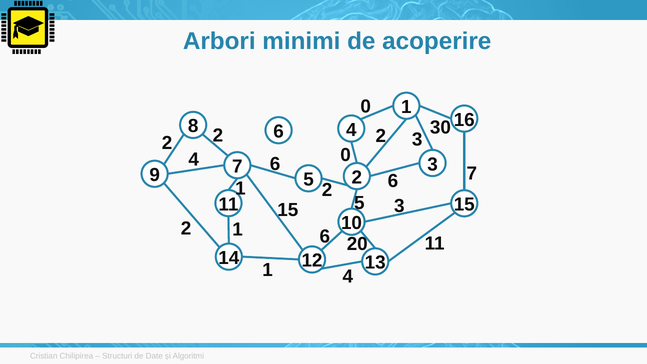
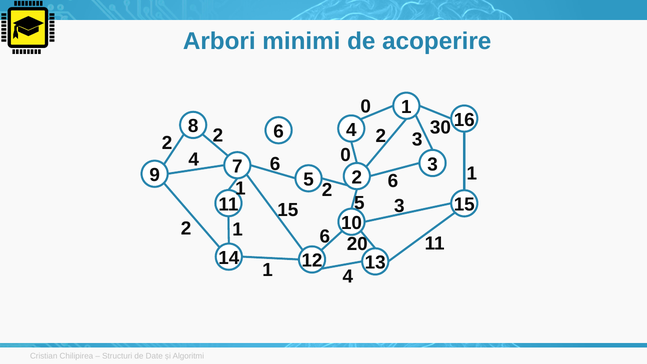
7: 7 -> 1 (472, 174)
